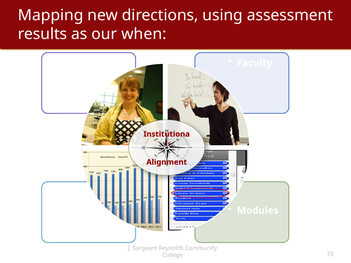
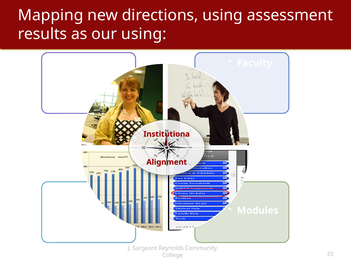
our when: when -> using (144, 34)
